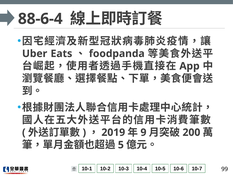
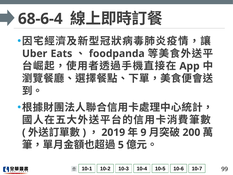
88-6-4: 88-6-4 -> 68-6-4 (40, 19)
